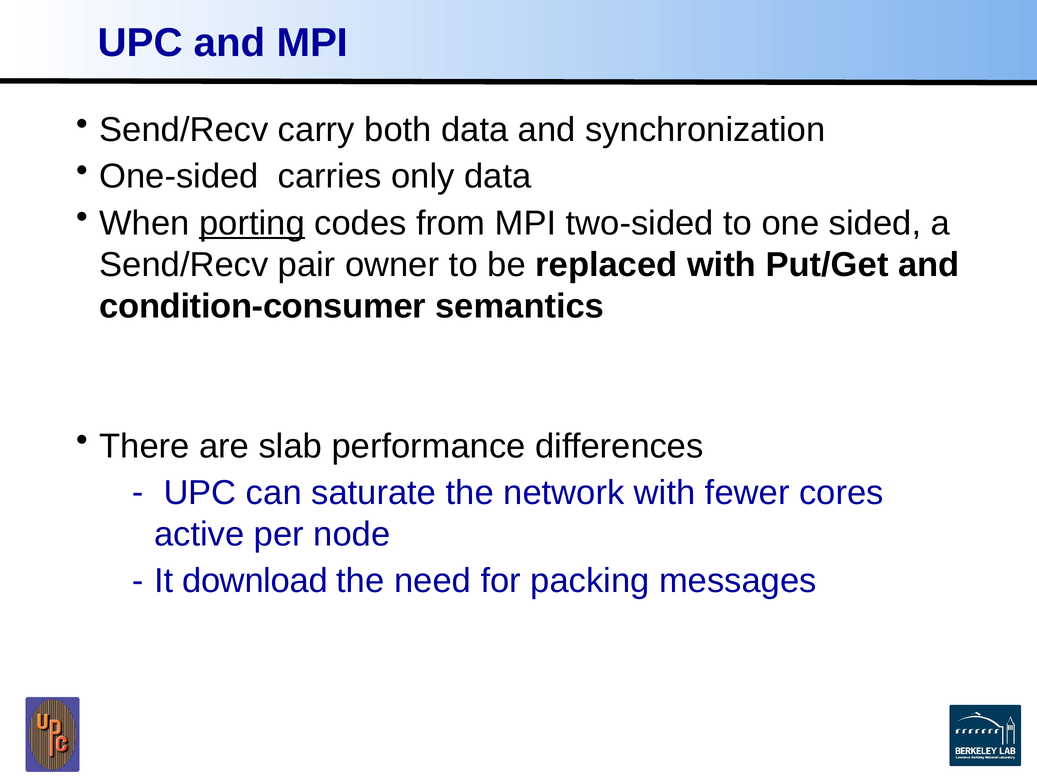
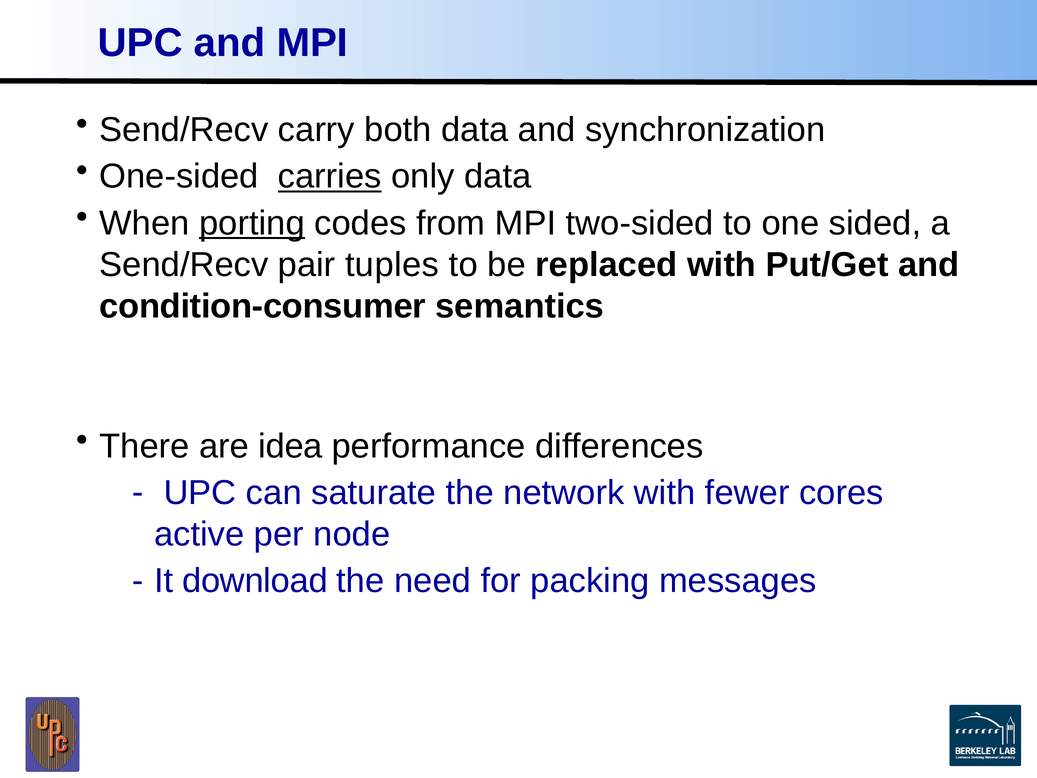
carries underline: none -> present (330, 176)
owner: owner -> tuples (392, 265)
slab: slab -> idea (291, 446)
